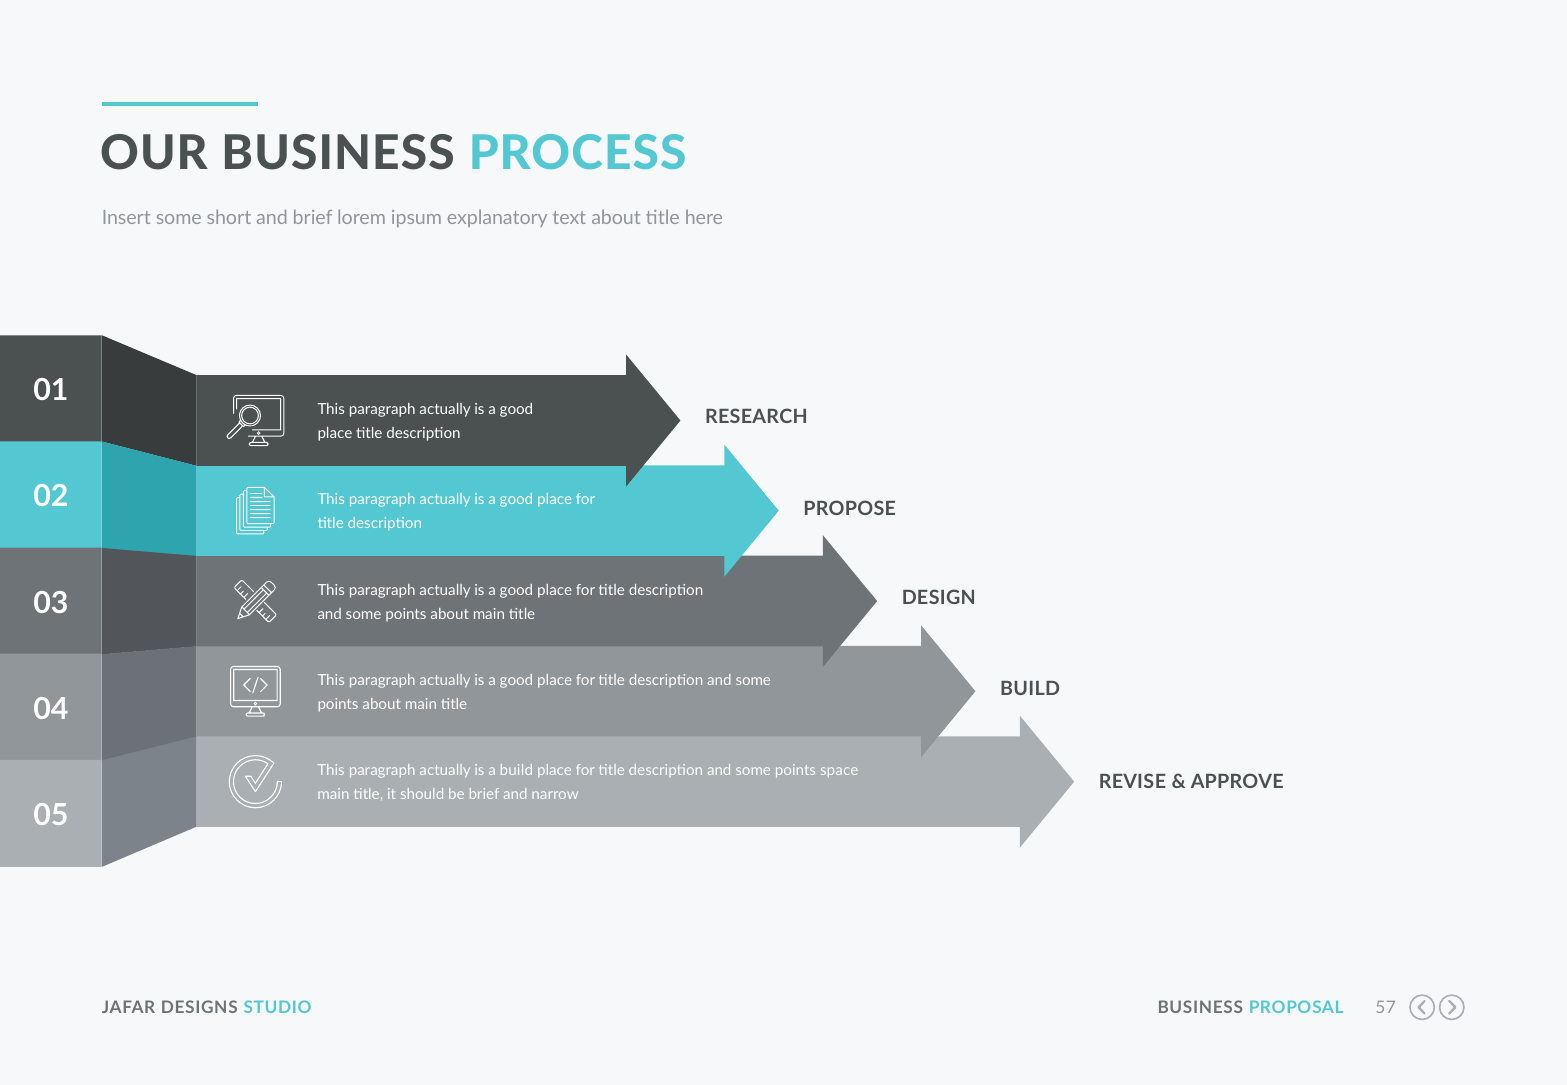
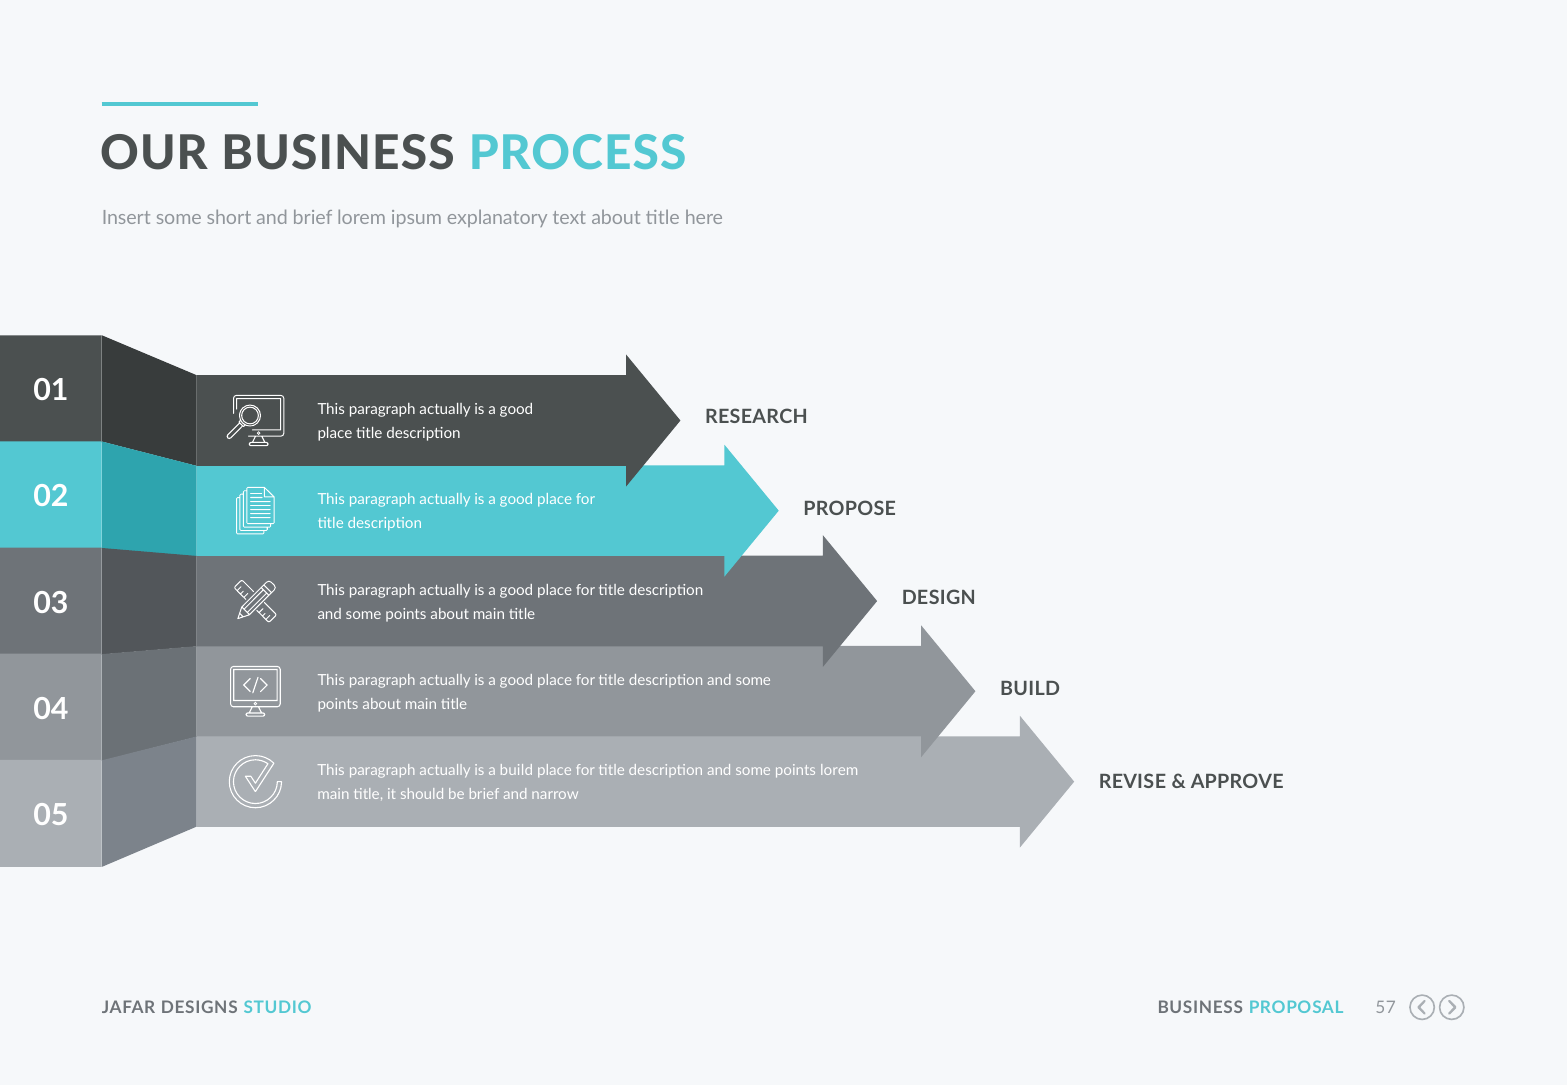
points space: space -> lorem (839, 771)
